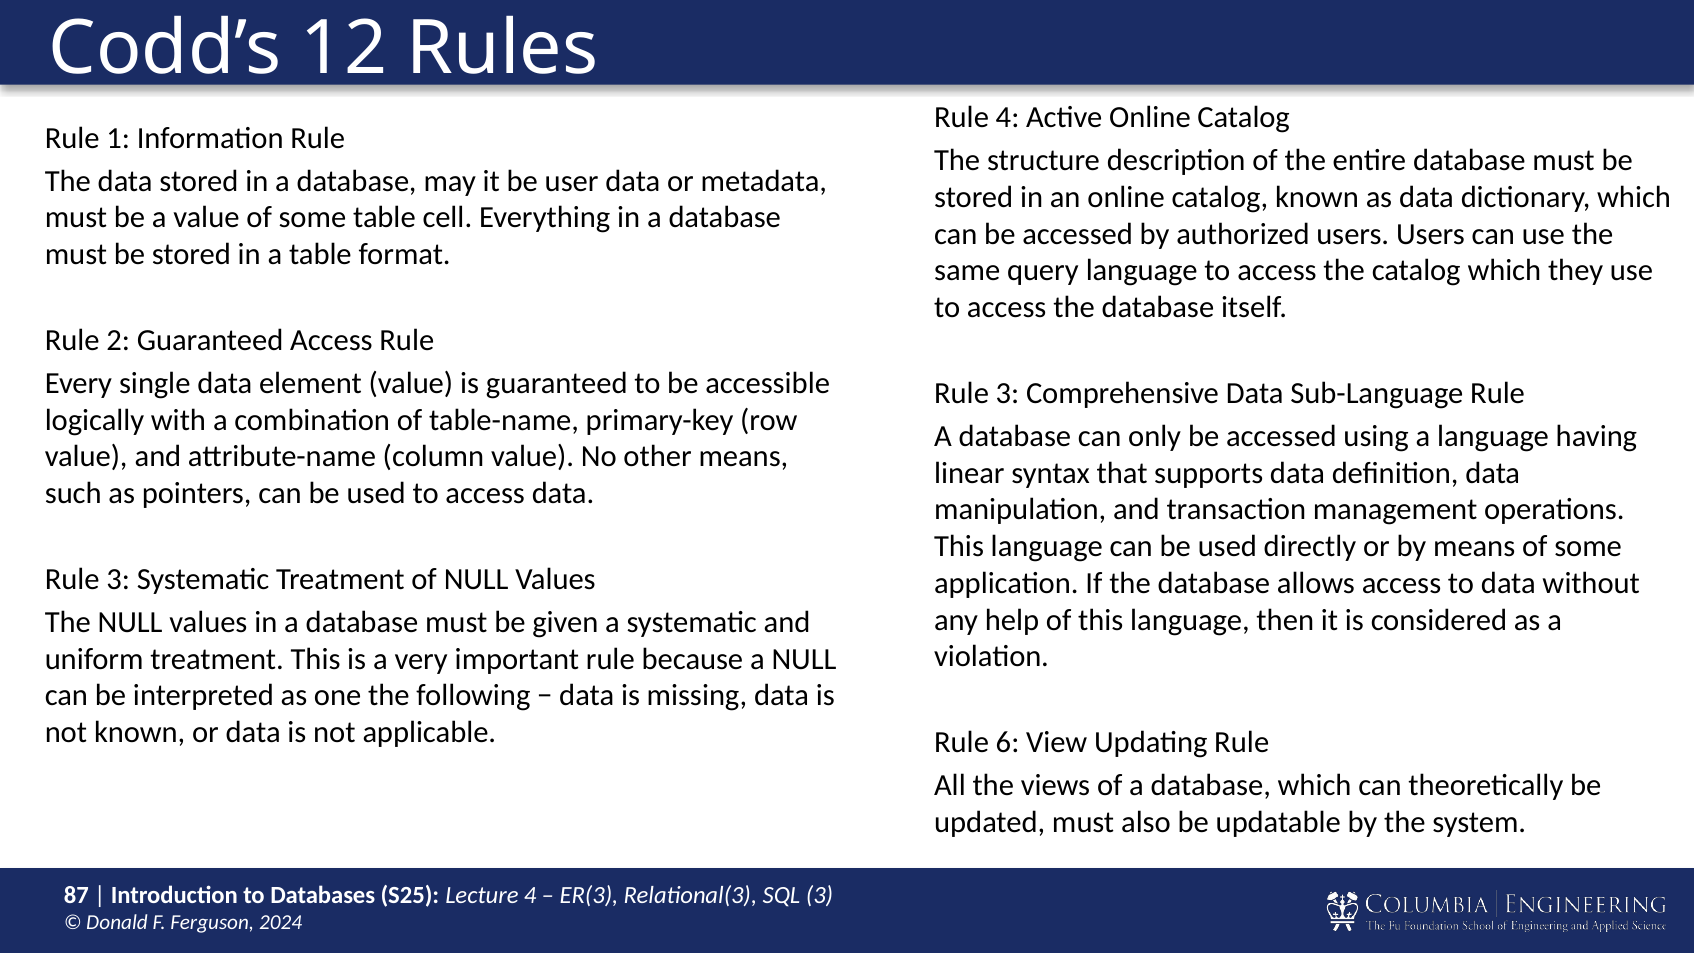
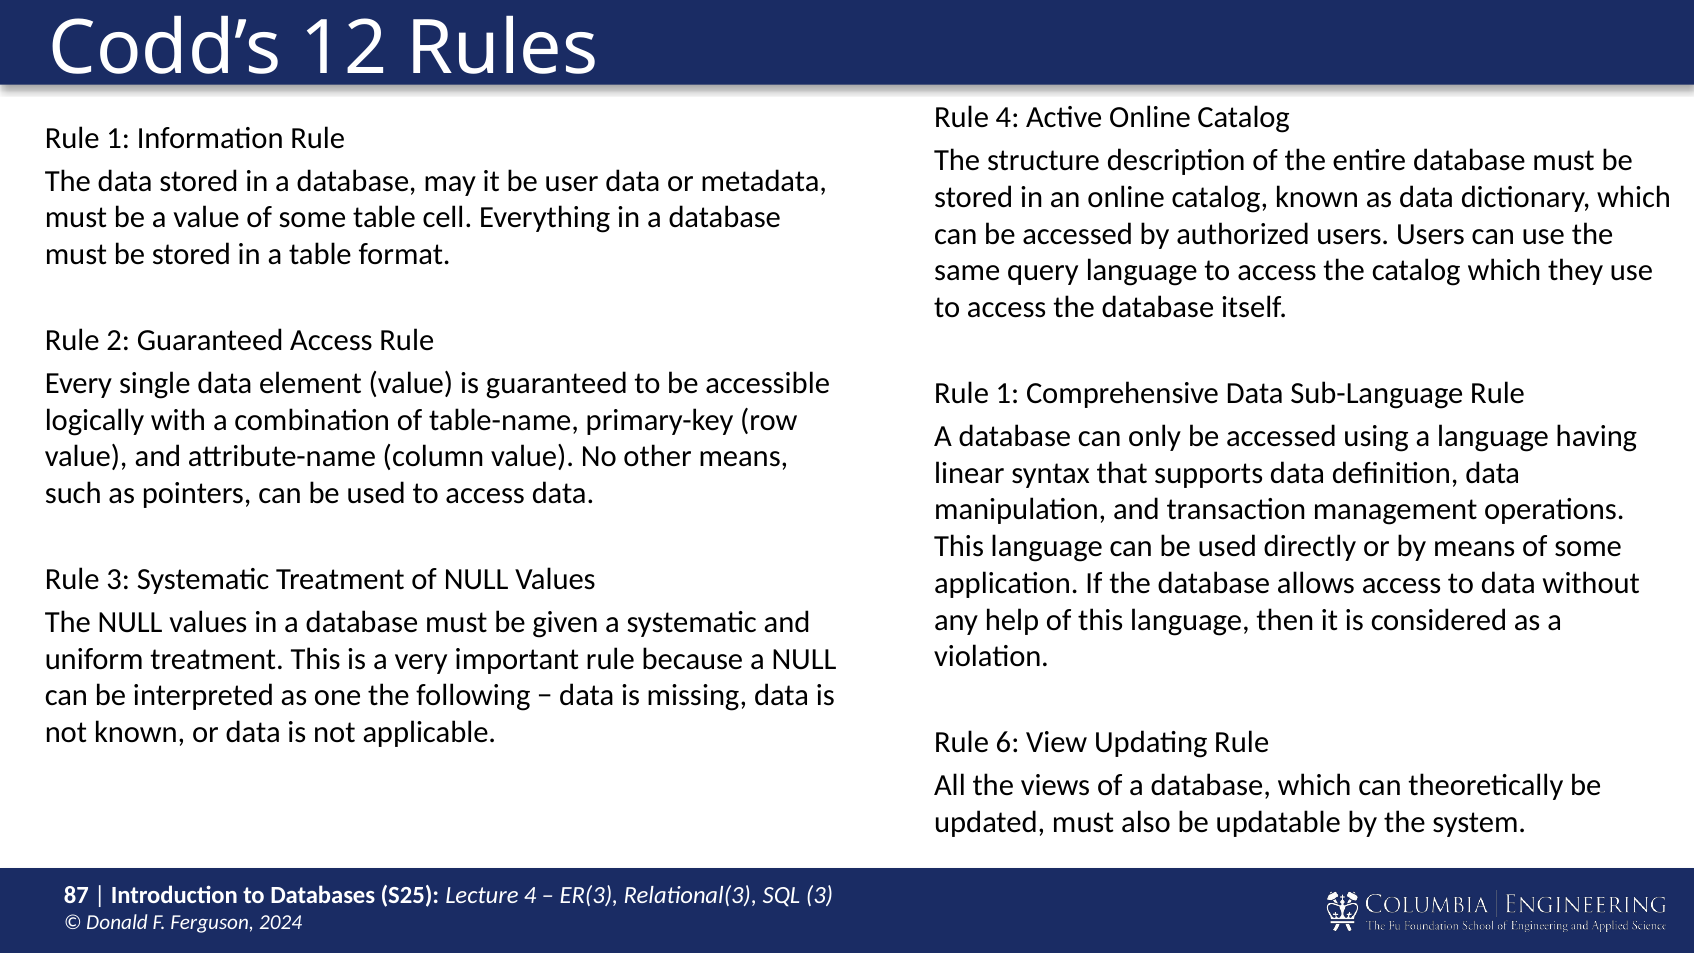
3: 3 -> 1 (1008, 393)
